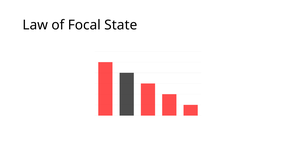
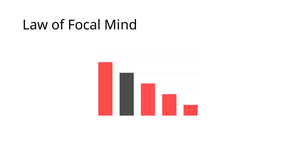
State: State -> Mind (121, 25)
